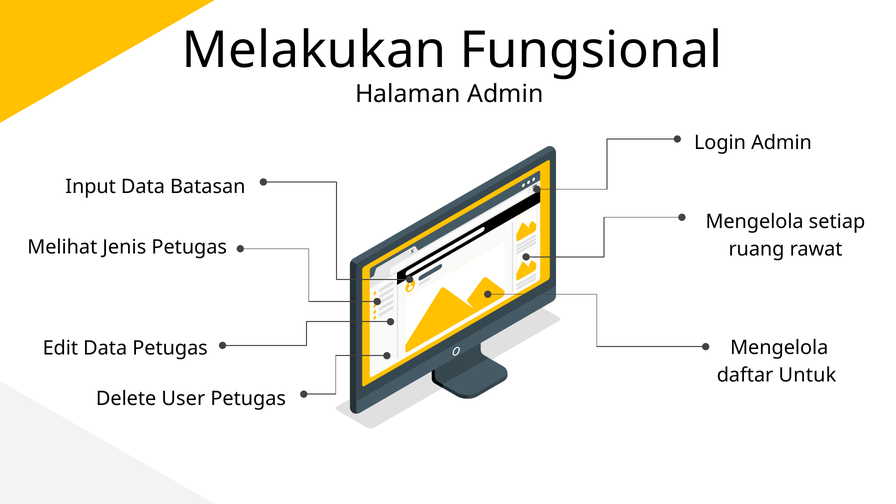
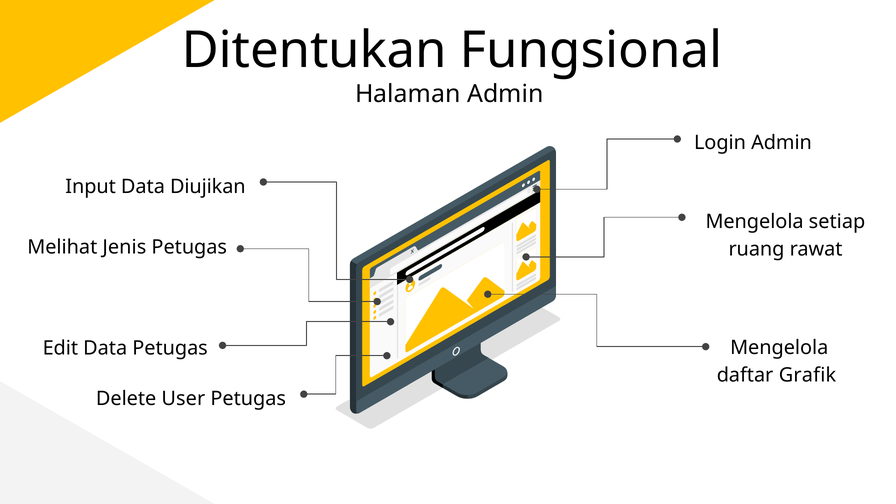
Melakukan: Melakukan -> Ditentukan (314, 50)
Batasan: Batasan -> Diujikan (208, 187)
Untuk: Untuk -> Grafik (807, 375)
